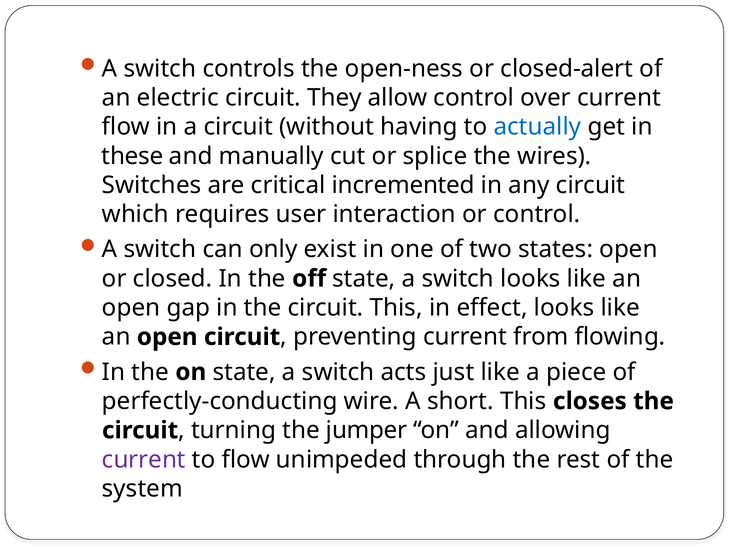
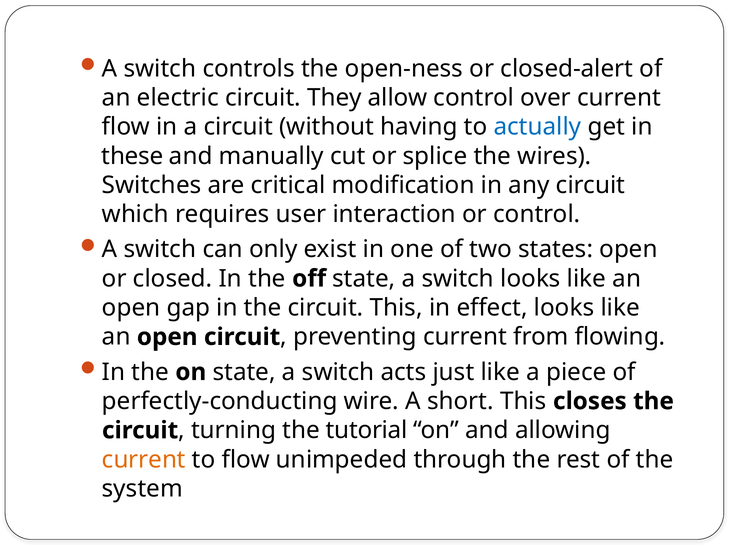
incremented: incremented -> modification (403, 185)
jumper: jumper -> tutorial (367, 430)
current colour: purple -> orange (144, 459)
